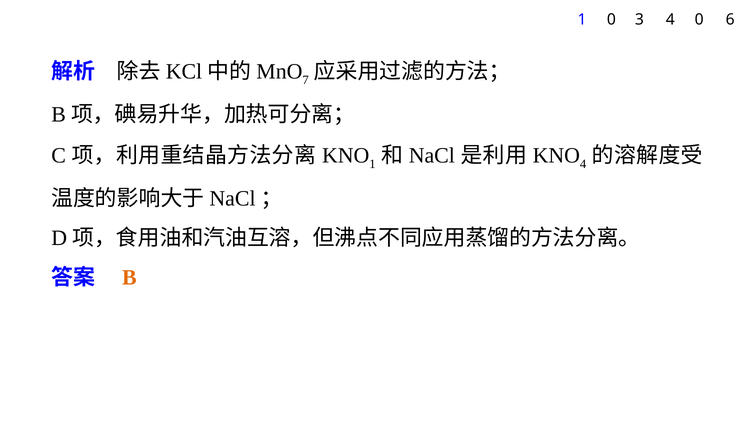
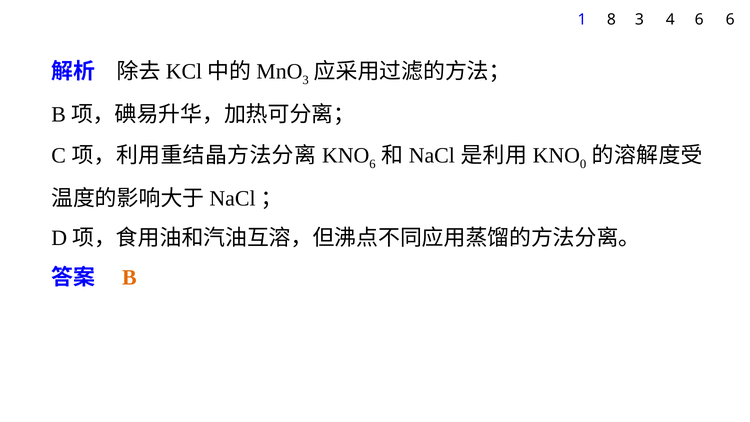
1 0: 0 -> 8 (611, 20)
4 0: 0 -> 6 (699, 20)
7: 7 -> 3 (306, 80)
1: 1 -> 6 (372, 164)
4: 4 -> 0 (583, 164)
